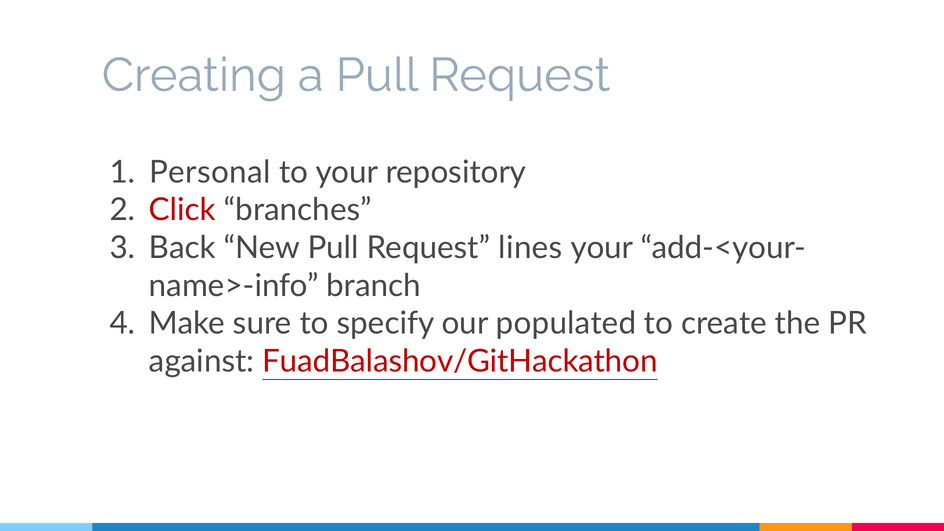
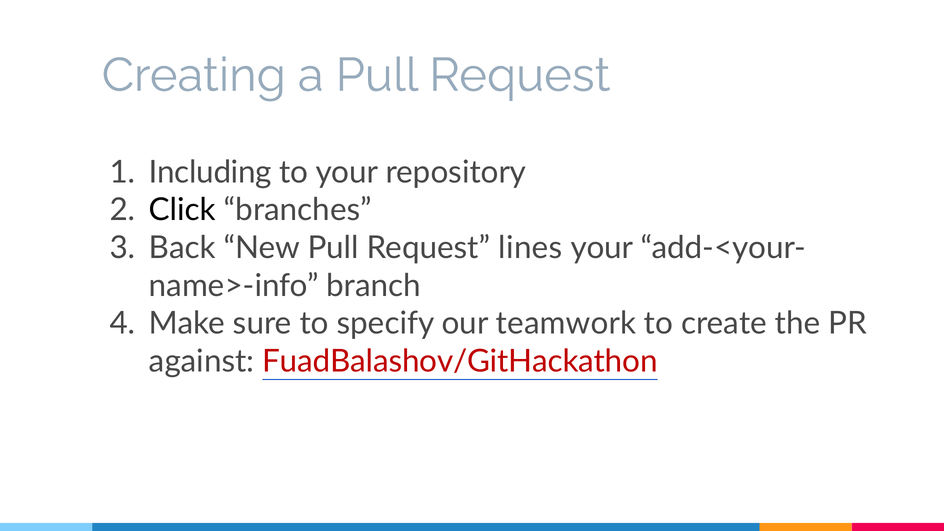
Personal: Personal -> Including (210, 172)
Click colour: red -> black (182, 210)
populated: populated -> teamwork (566, 323)
